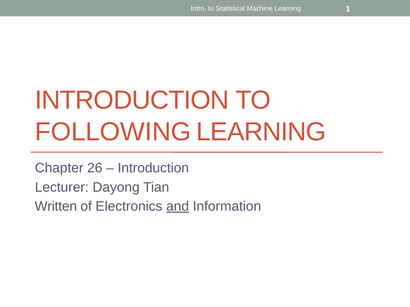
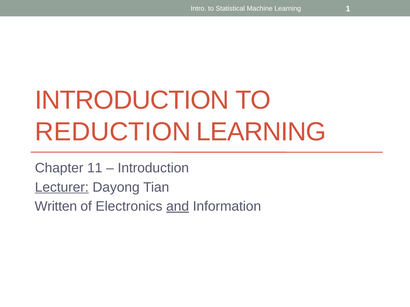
FOLLOWING: FOLLOWING -> REDUCTION (113, 132)
26: 26 -> 11 (95, 168)
Lecturer underline: none -> present (62, 188)
